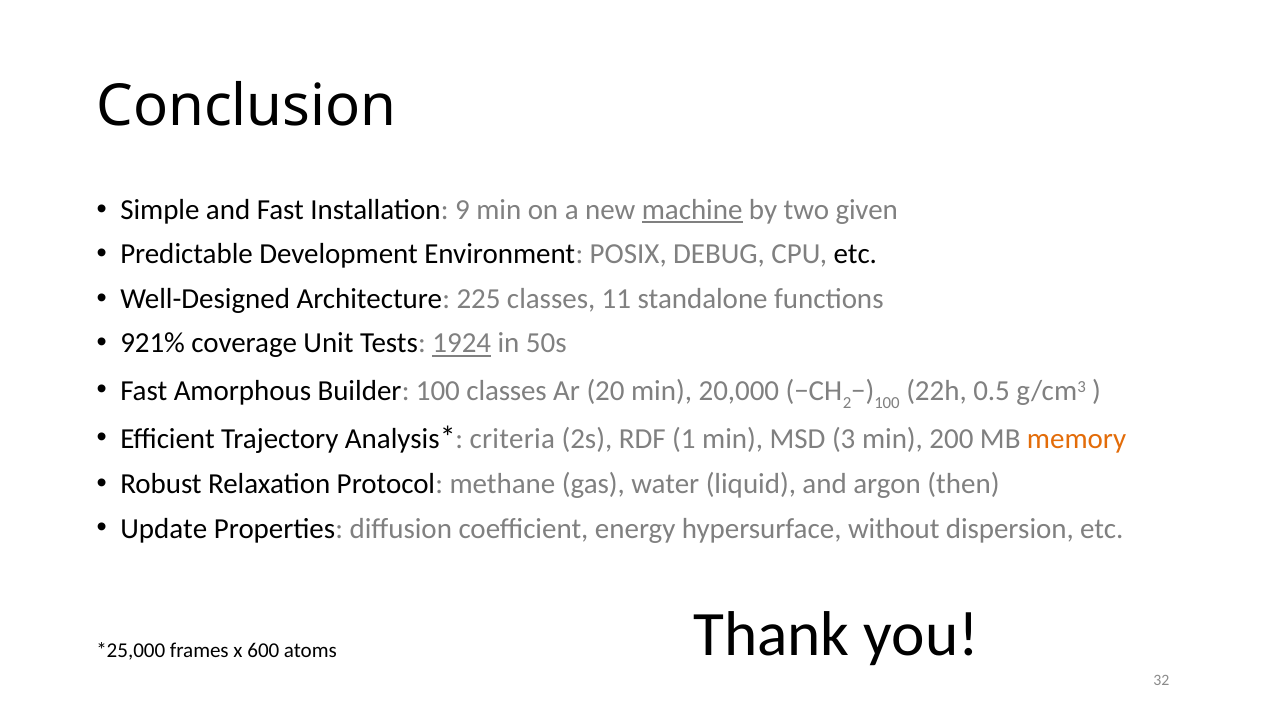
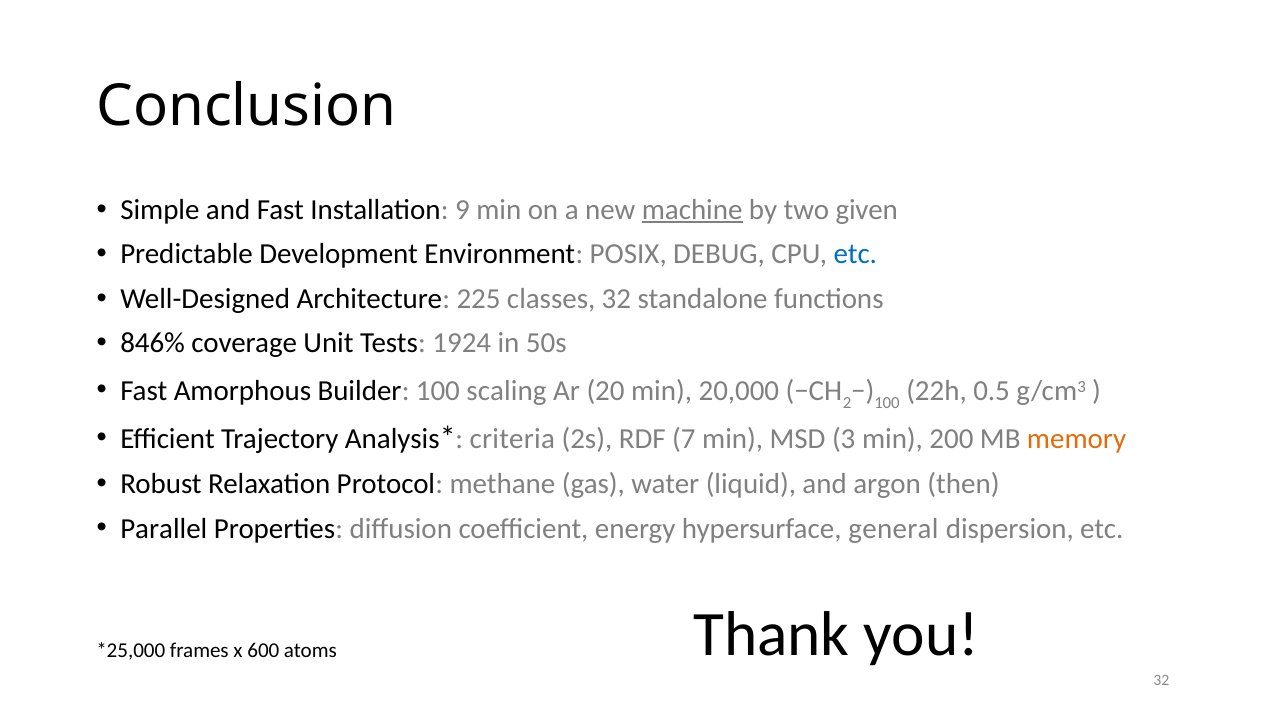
etc colour: black -> blue (855, 254)
classes 11: 11 -> 32 (616, 299)
921%: 921% -> 846% (153, 343)
1924 underline: present -> none (462, 343)
100 classes: classes -> scaling (506, 391)
1: 1 -> 7 (684, 439)
Update: Update -> Parallel (164, 529)
without: without -> general (894, 529)
